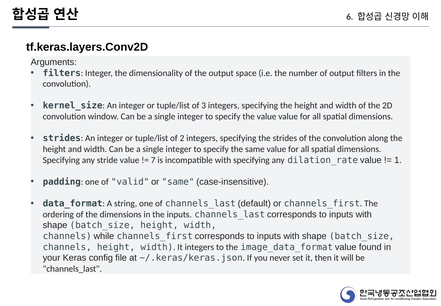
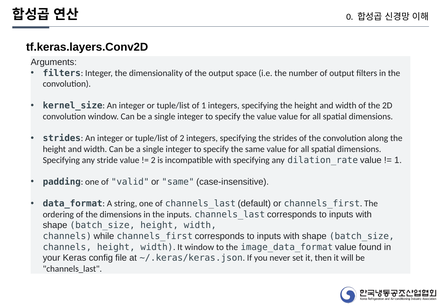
6: 6 -> 0 (350, 17)
of 3: 3 -> 1 (204, 105)
7: 7 -> 2 (153, 160)
It integers: integers -> window (199, 246)
